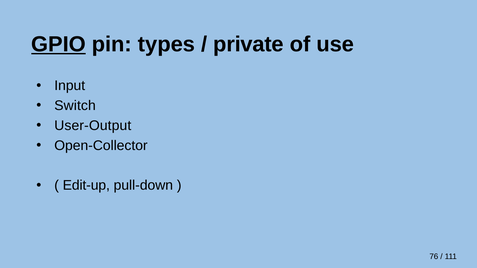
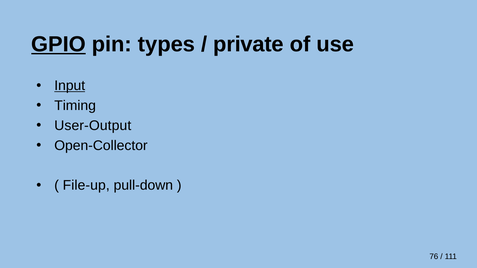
Input underline: none -> present (70, 86)
Switch: Switch -> Timing (75, 106)
Edit-up: Edit-up -> File-up (86, 186)
